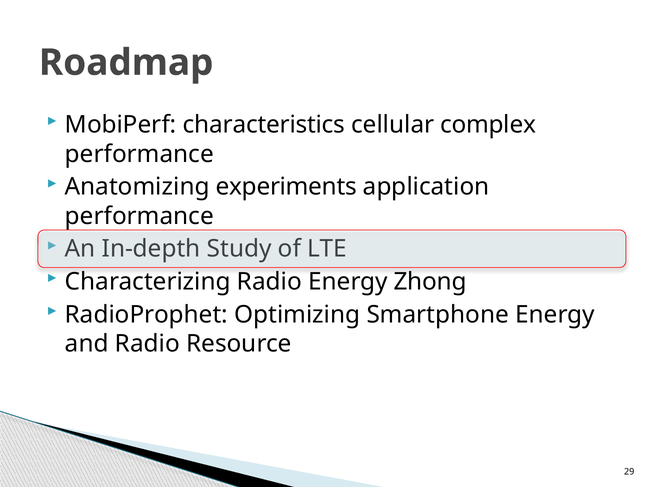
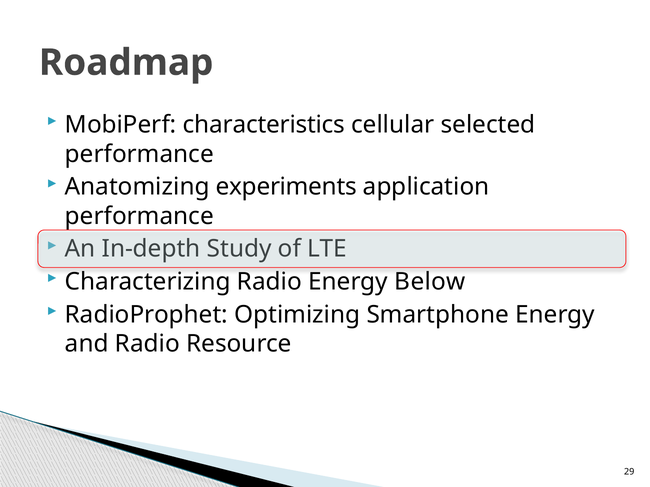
complex: complex -> selected (488, 125)
Zhong: Zhong -> Below (430, 282)
